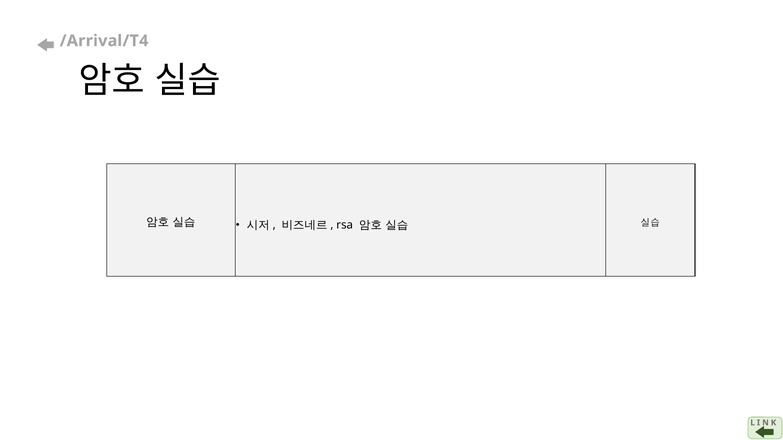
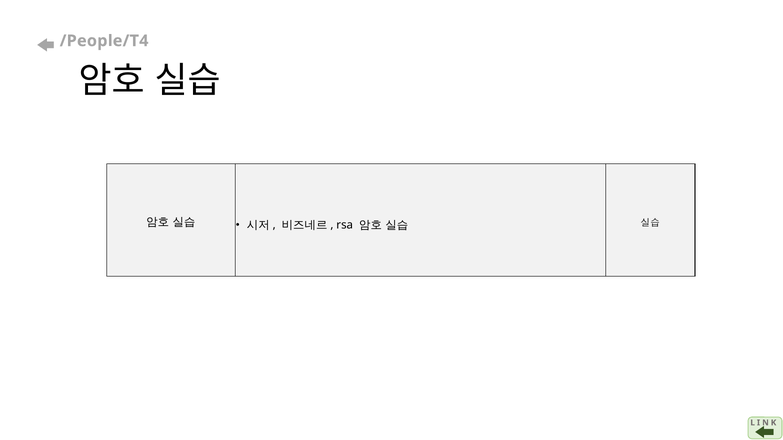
/Arrival/T4: /Arrival/T4 -> /People/T4 (104, 41)
